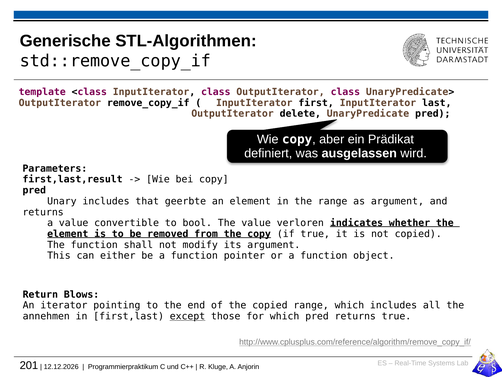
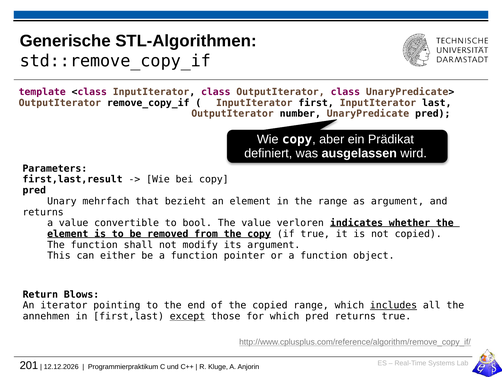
delete: delete -> number (300, 114)
Unary includes: includes -> mehrfach (106, 201)
geerbte: geerbte -> bezieht (185, 201)
includes underline: none -> present (394, 305)
